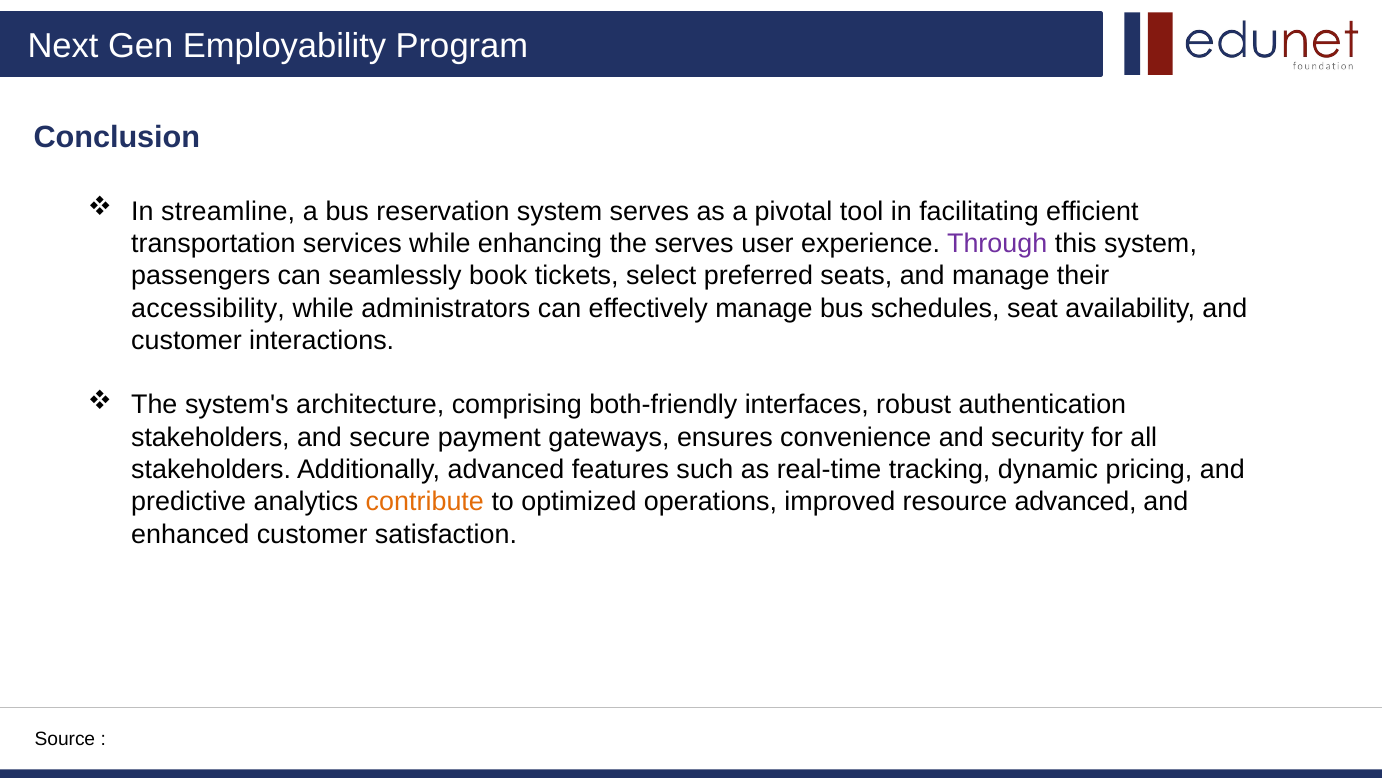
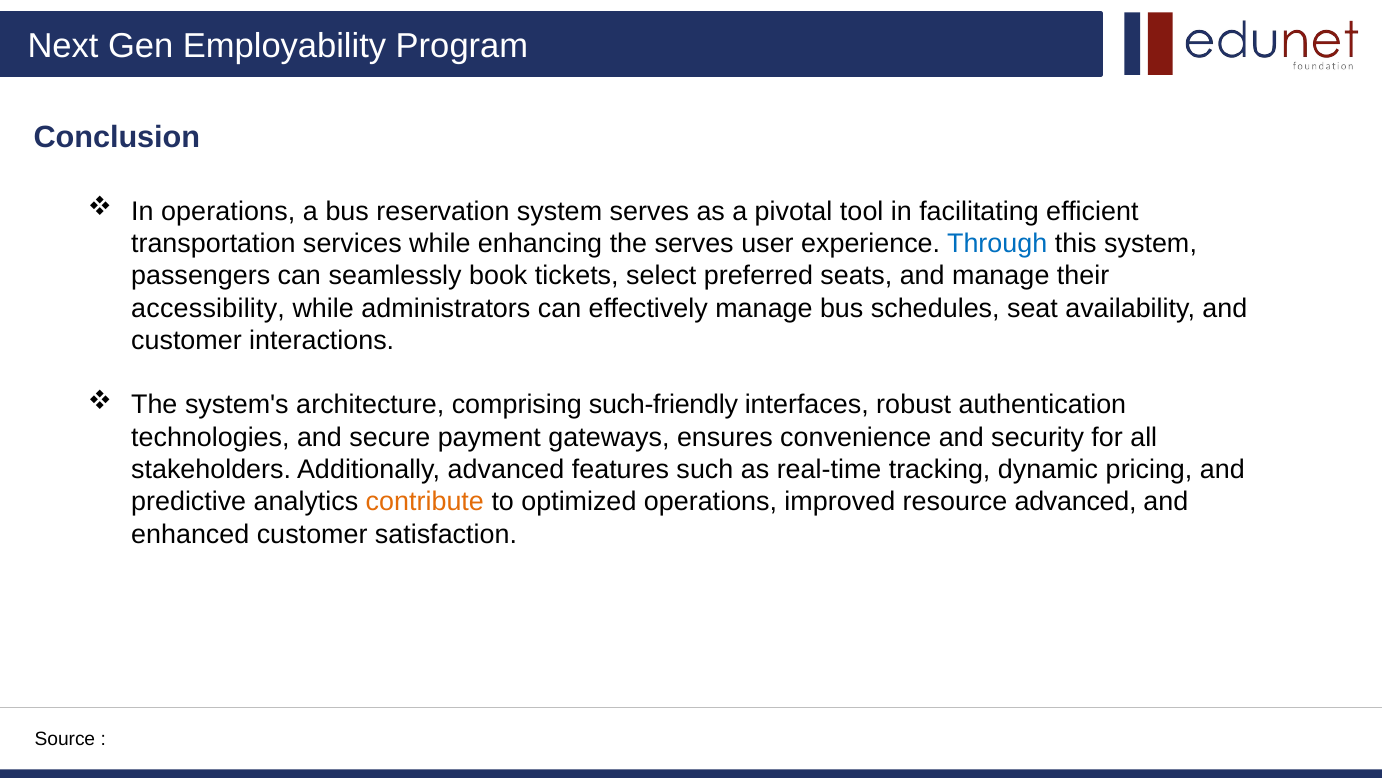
In streamline: streamline -> operations (228, 211)
Through colour: purple -> blue (997, 243)
both-friendly: both-friendly -> such-friendly (663, 405)
stakeholders: stakeholders -> technologies (210, 437)
